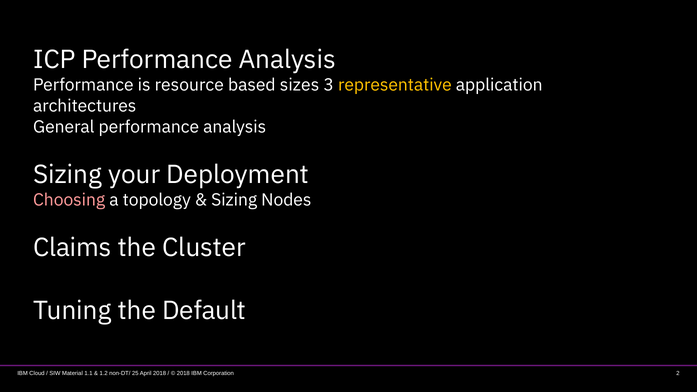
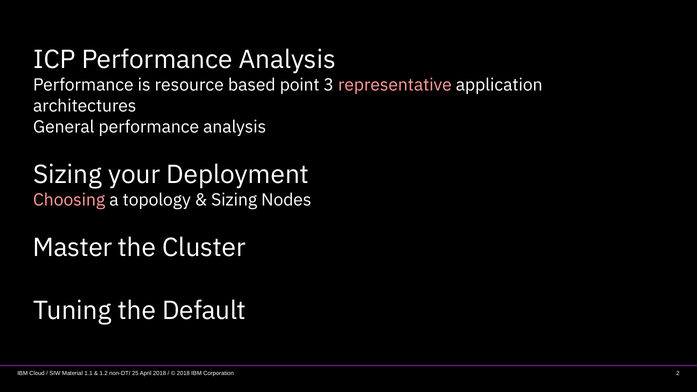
sizes: sizes -> point (300, 85)
representative colour: yellow -> pink (395, 85)
Claims: Claims -> Master (72, 248)
